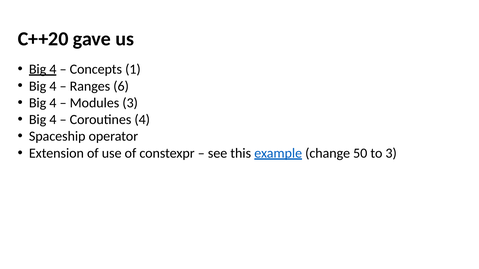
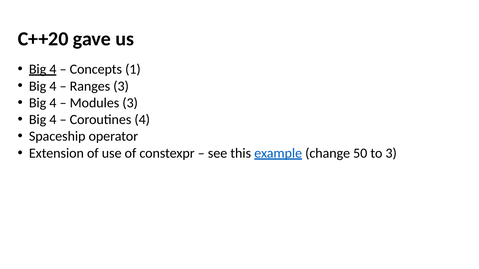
Ranges 6: 6 -> 3 (121, 86)
